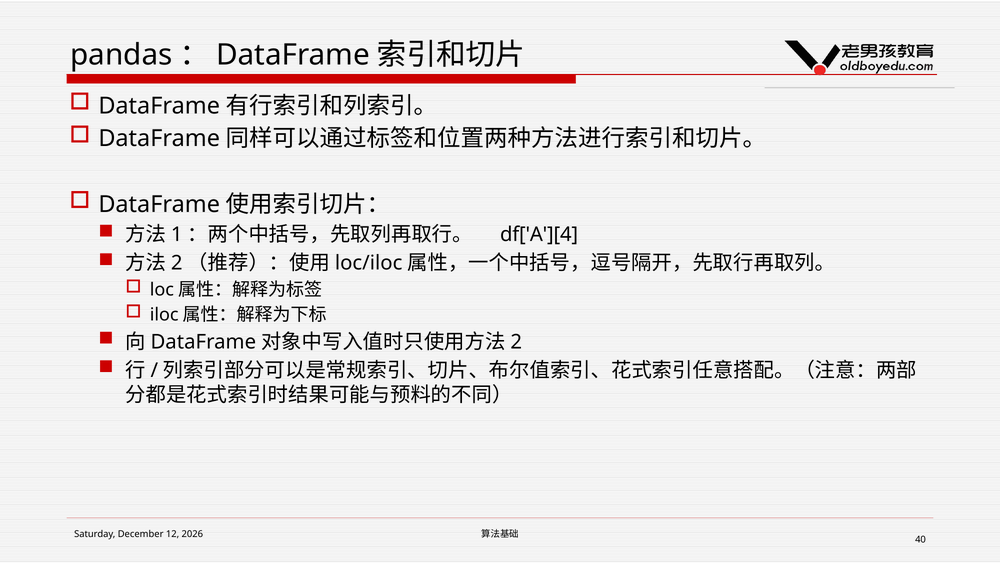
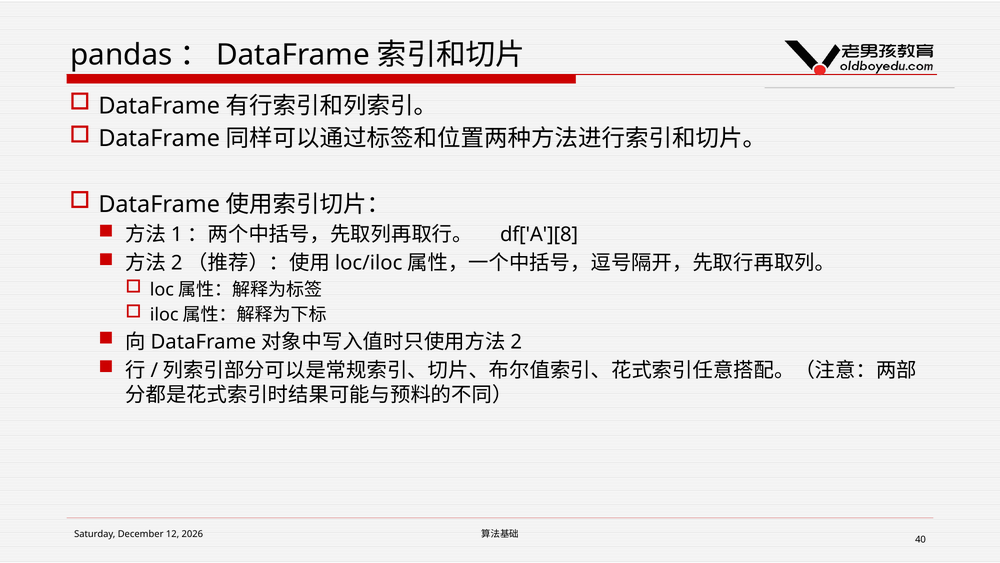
df['A'][4: df['A'][4 -> df['A'][8 (539, 234)
